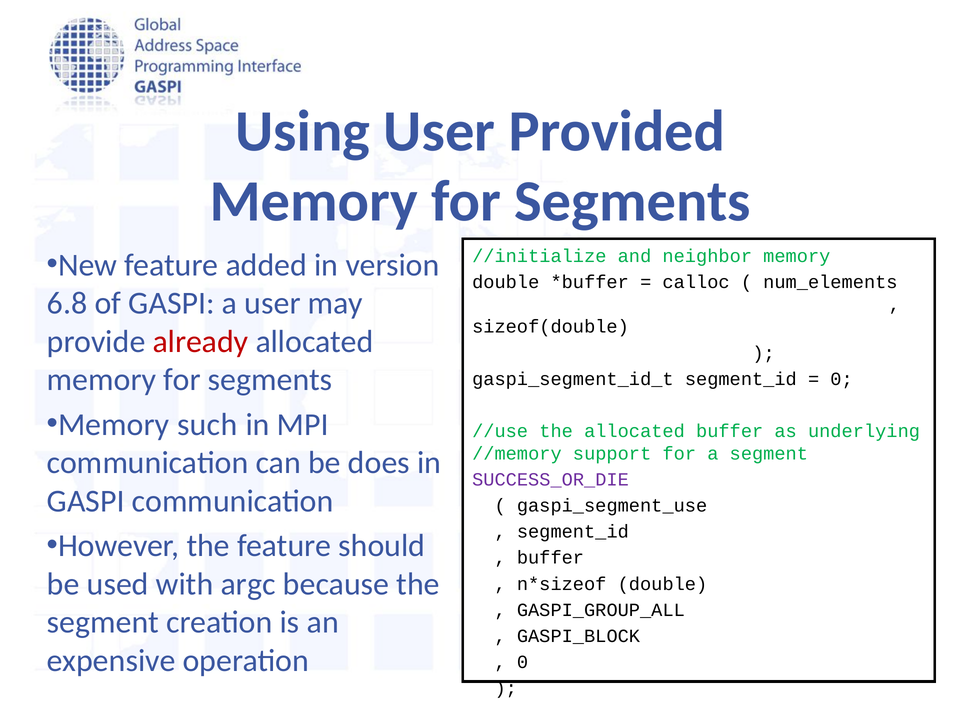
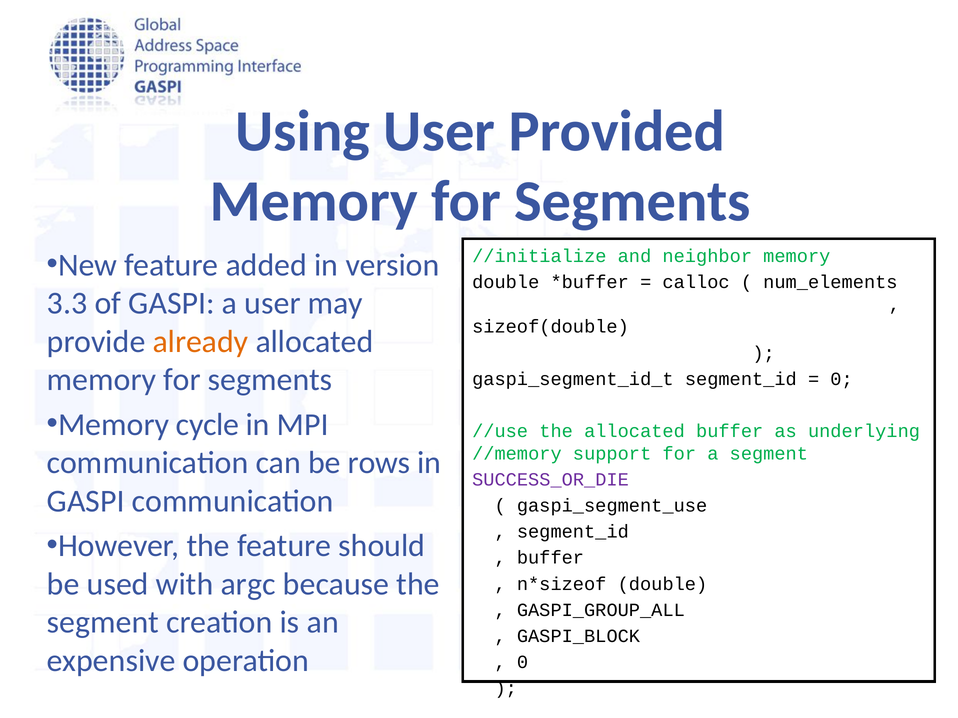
6.8: 6.8 -> 3.3 (67, 303)
already colour: red -> orange (200, 342)
such: such -> cycle (208, 425)
does: does -> rows (379, 463)
